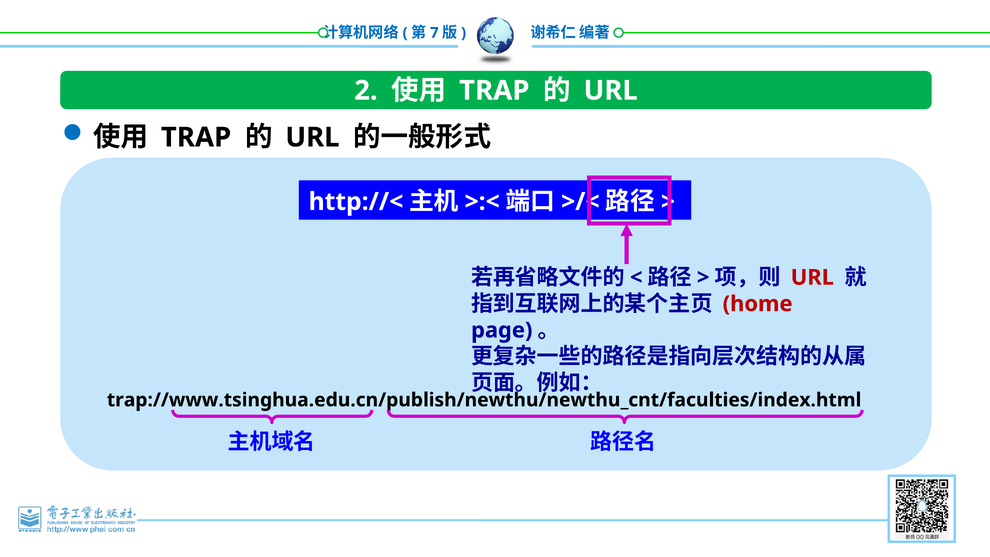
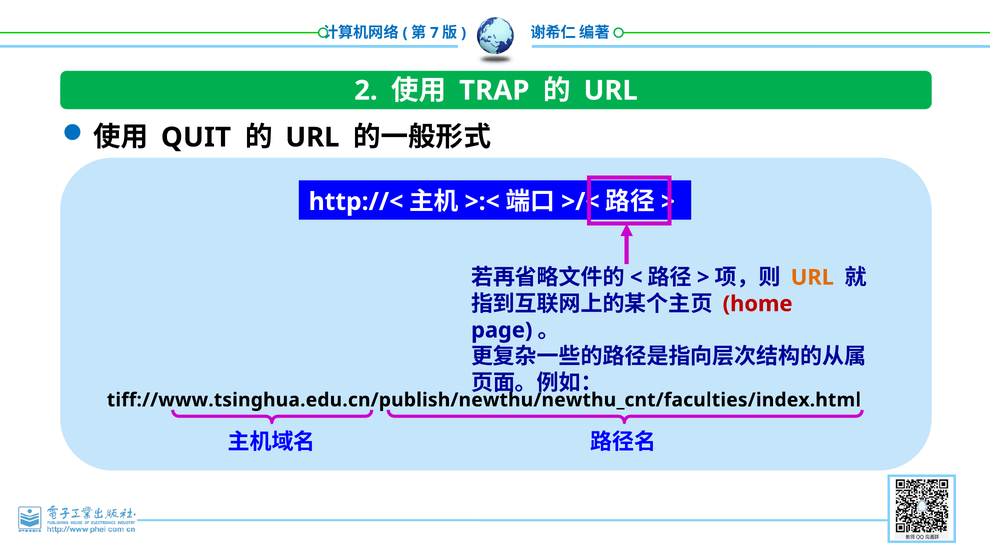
TRAP: TRAP -> QUIT (196, 137)
URL colour: red -> orange (812, 277)
trap://www.tsinghua.edu.cn/publish/newthu/newthu_cnt/faculties/index.html: trap://www.tsinghua.edu.cn/publish/newthu/newthu_cnt/faculties/index.html -> tiff://www.tsinghua.edu.cn/publish/newthu/newthu_cnt/faculties/index.html (484, 400)
